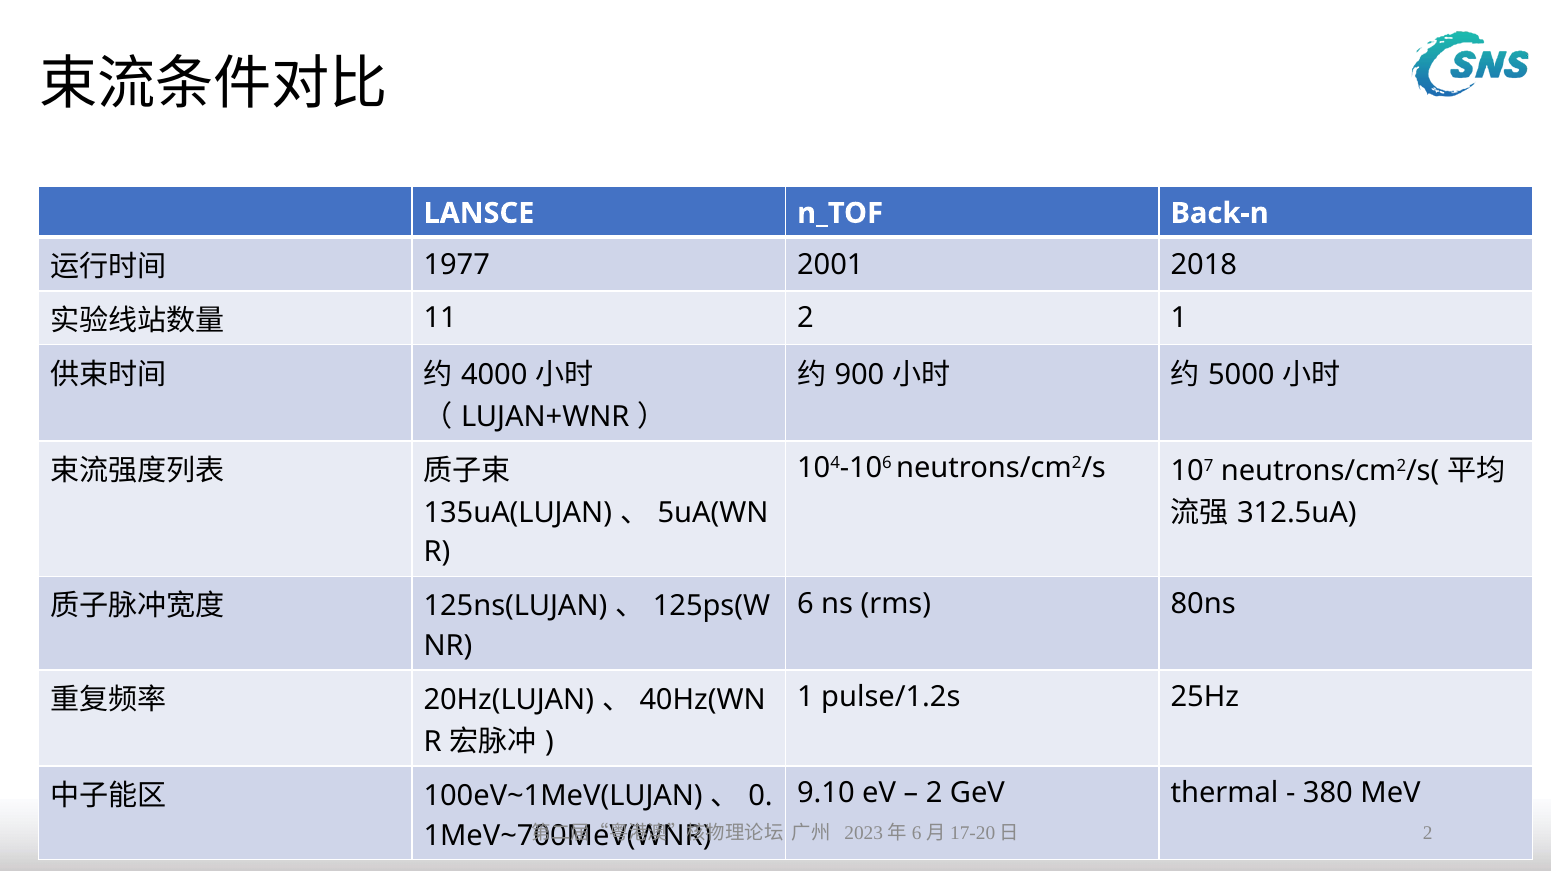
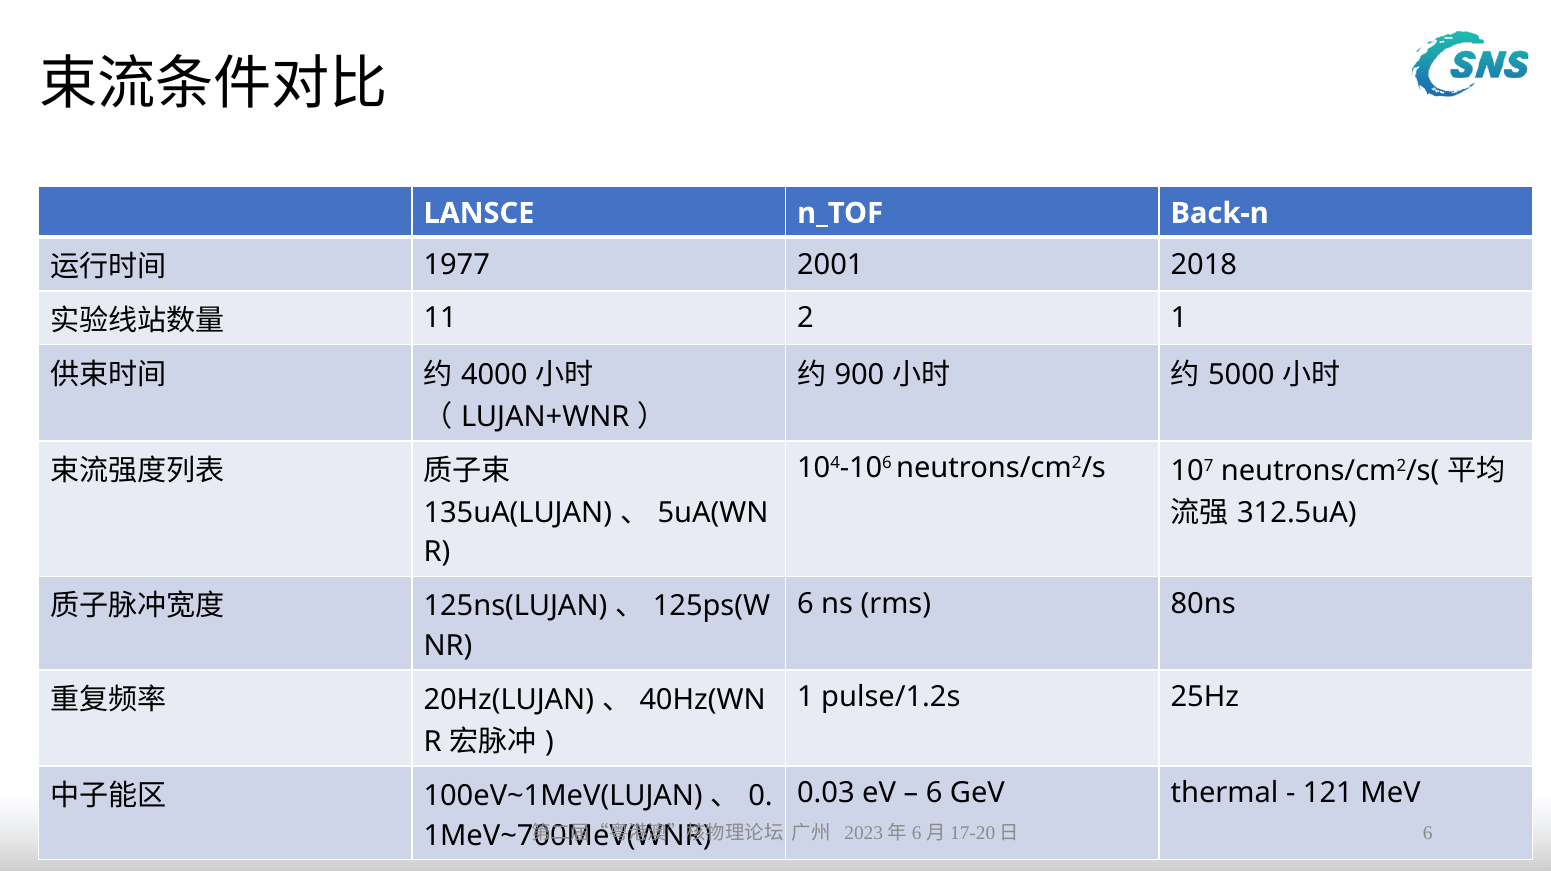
9.10: 9.10 -> 0.03 (826, 794)
2: 2 -> 6 (934, 794)
380: 380 -> 121 (1328, 794)
2: 2 -> 6 (1428, 833)
